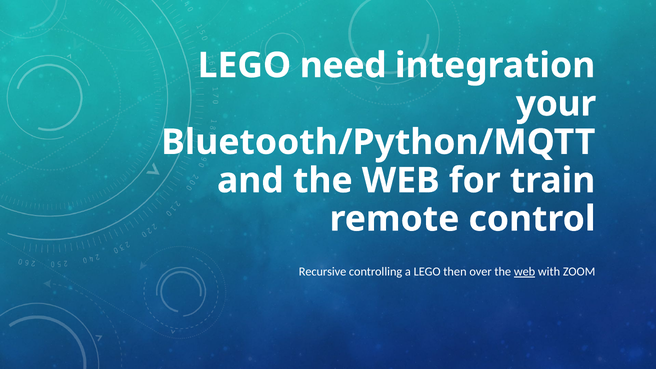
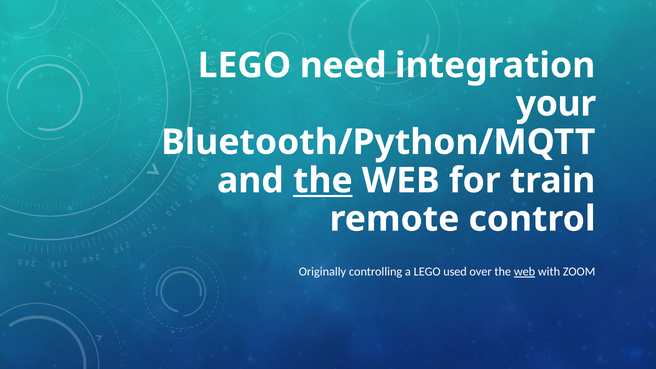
the underline: none -> present (323, 181)
Recursive: Recursive -> Originally (322, 272)
then: then -> used (455, 272)
